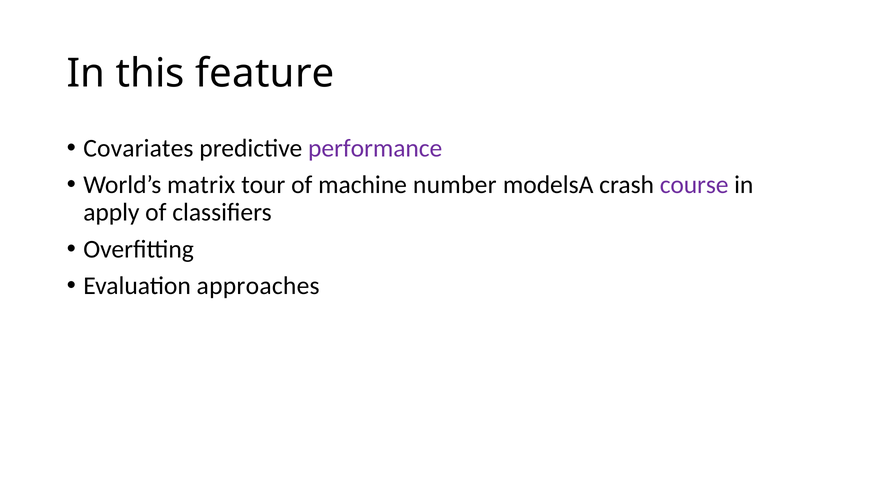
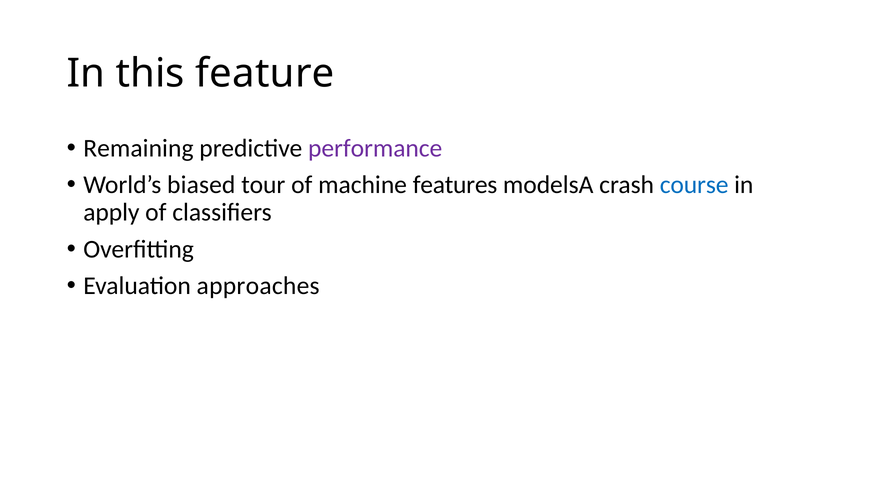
Covariates: Covariates -> Remaining (138, 148)
matrix: matrix -> biased (201, 185)
number: number -> features (455, 185)
course colour: purple -> blue (694, 185)
